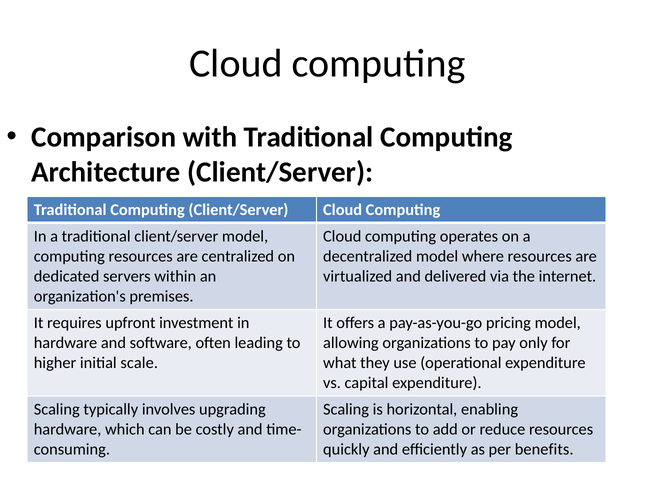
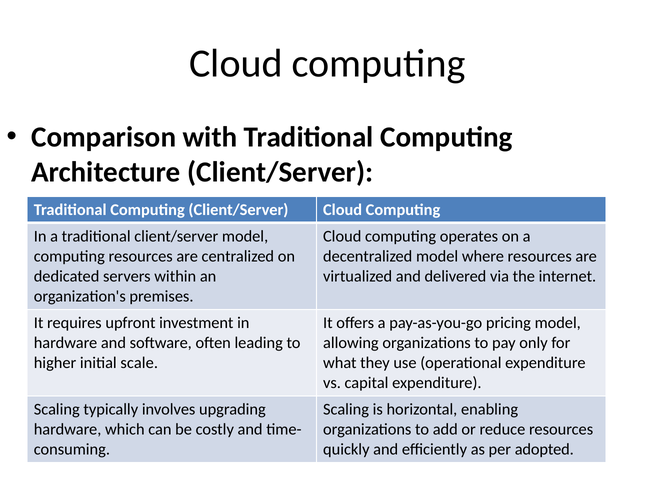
benefits: benefits -> adopted (544, 450)
